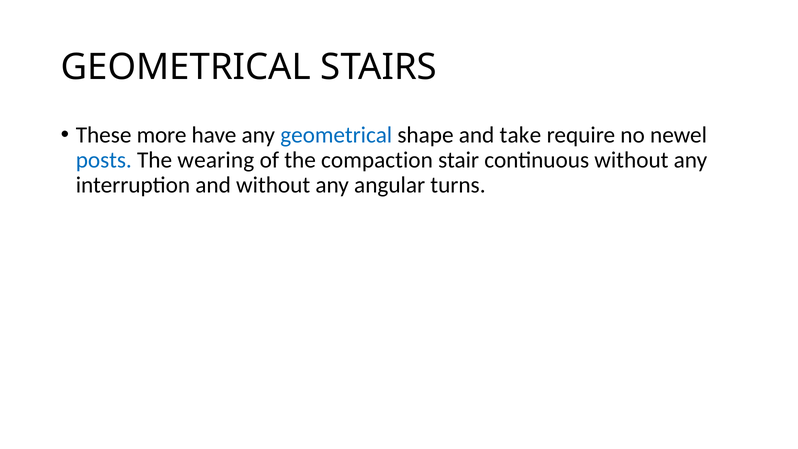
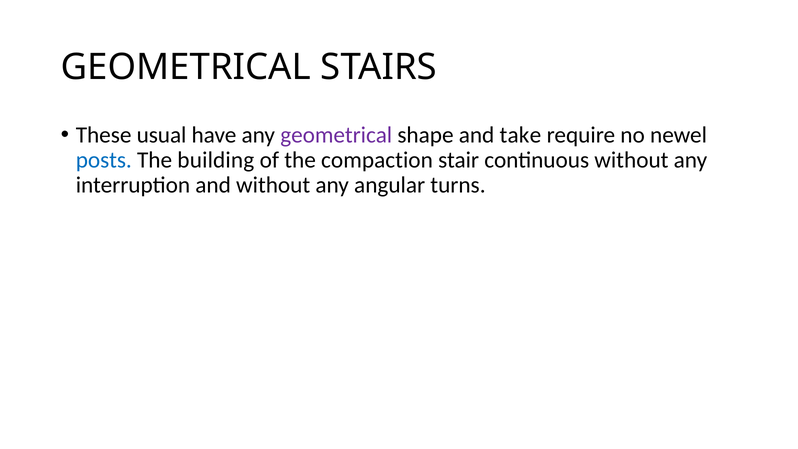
more: more -> usual (162, 135)
geometrical colour: blue -> purple (336, 135)
wearing: wearing -> building (216, 160)
